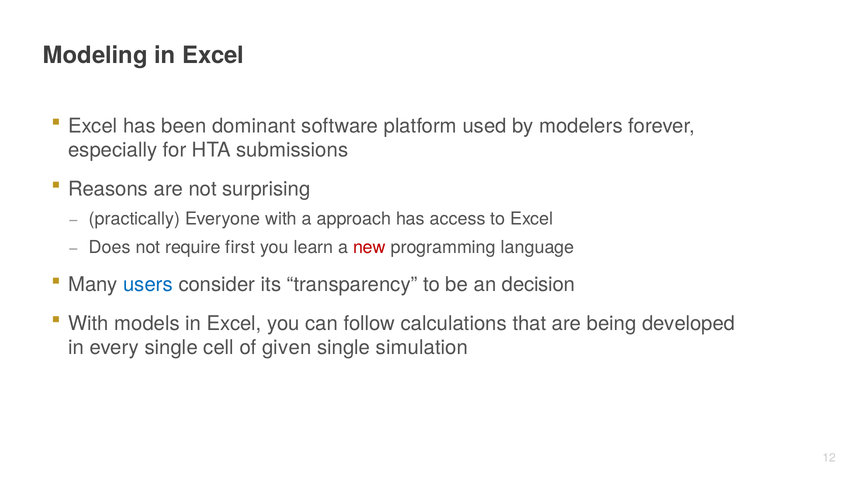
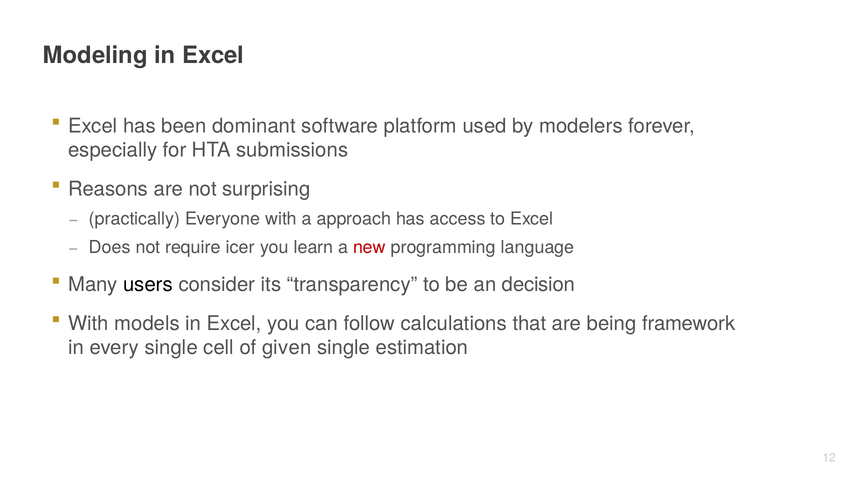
first: first -> icer (240, 248)
users colour: blue -> black (148, 285)
developed: developed -> framework (689, 324)
simulation: simulation -> estimation (422, 348)
